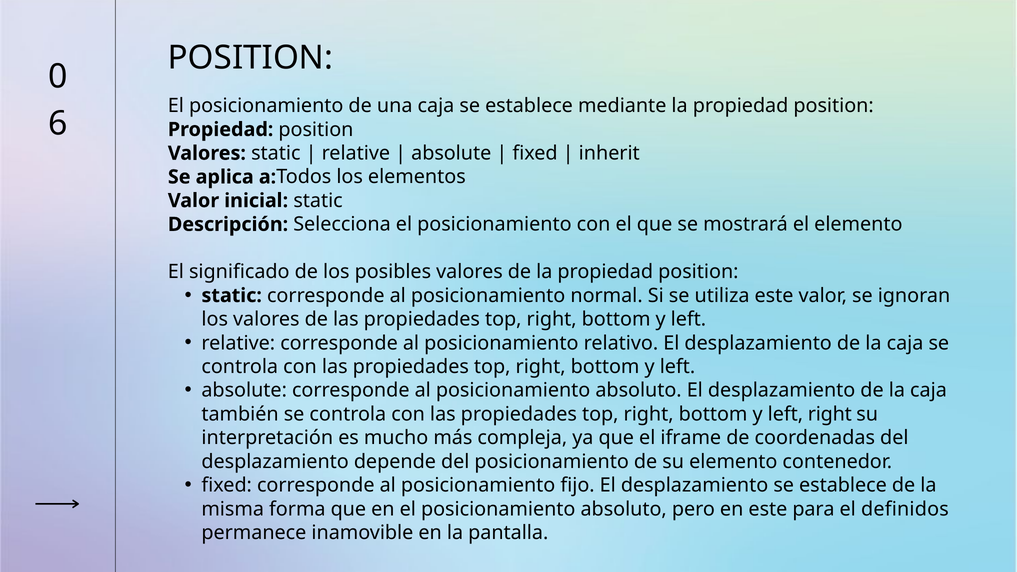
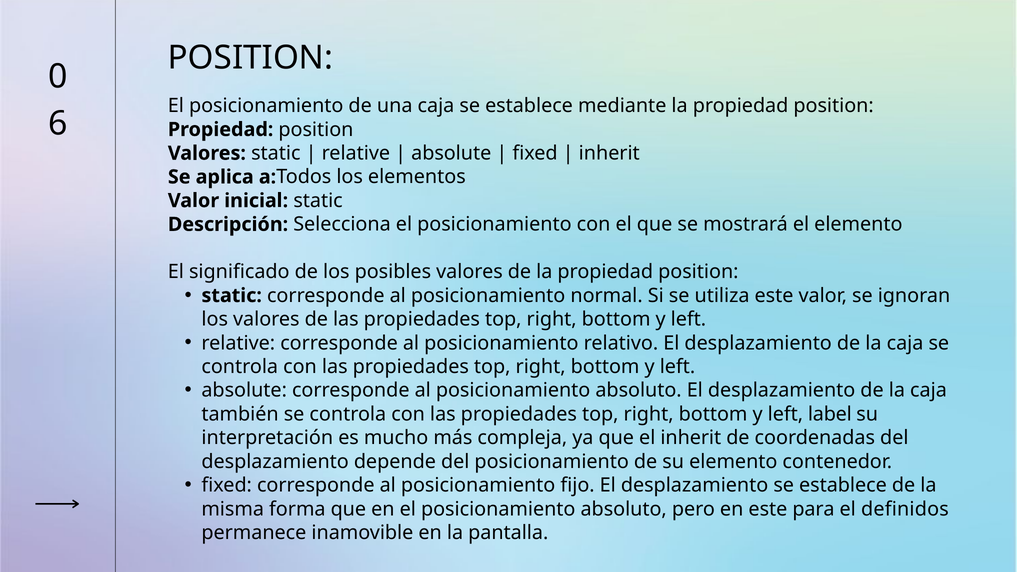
left right: right -> label (830, 414)
el iframe: iframe -> inherit (691, 438)
